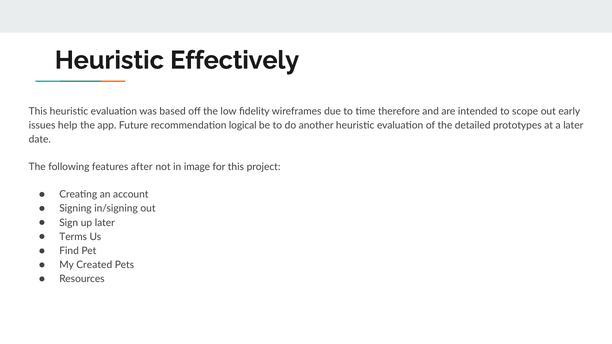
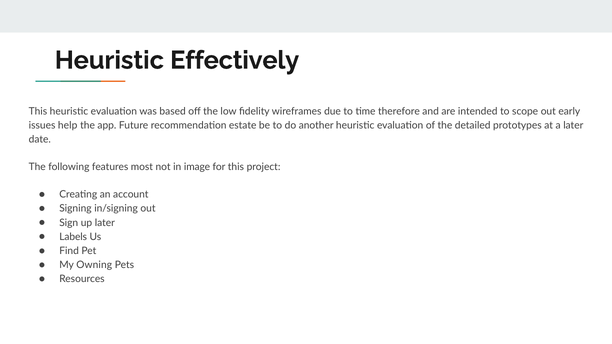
logical: logical -> estate (243, 125)
after: after -> most (142, 167)
Terms: Terms -> Labels (73, 237)
Created: Created -> Owning (94, 265)
